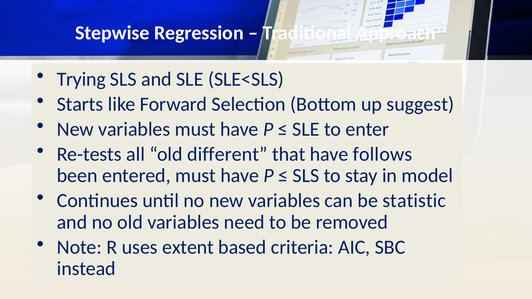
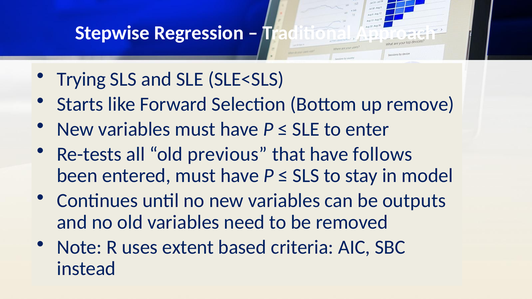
suggest: suggest -> remove (420, 104)
different: different -> previous (227, 154)
statistic: statistic -> outputs (414, 201)
